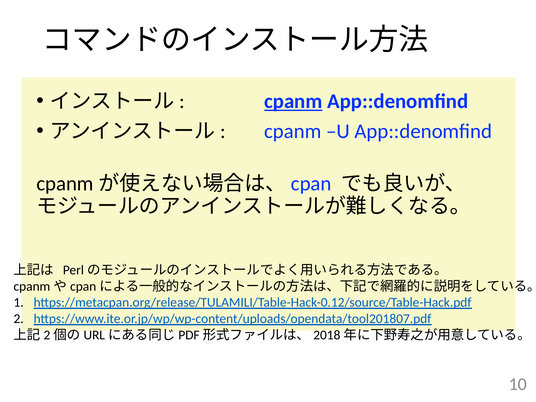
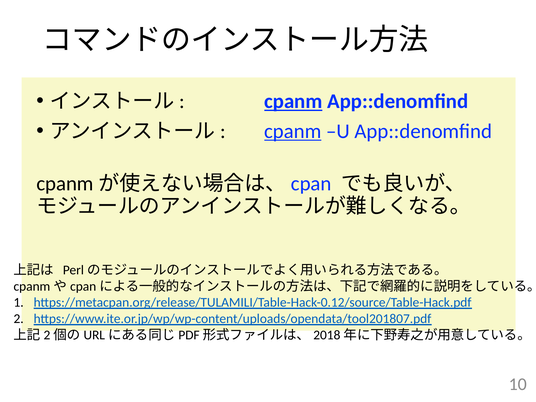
cpanm underline: none -> present (293, 131)
